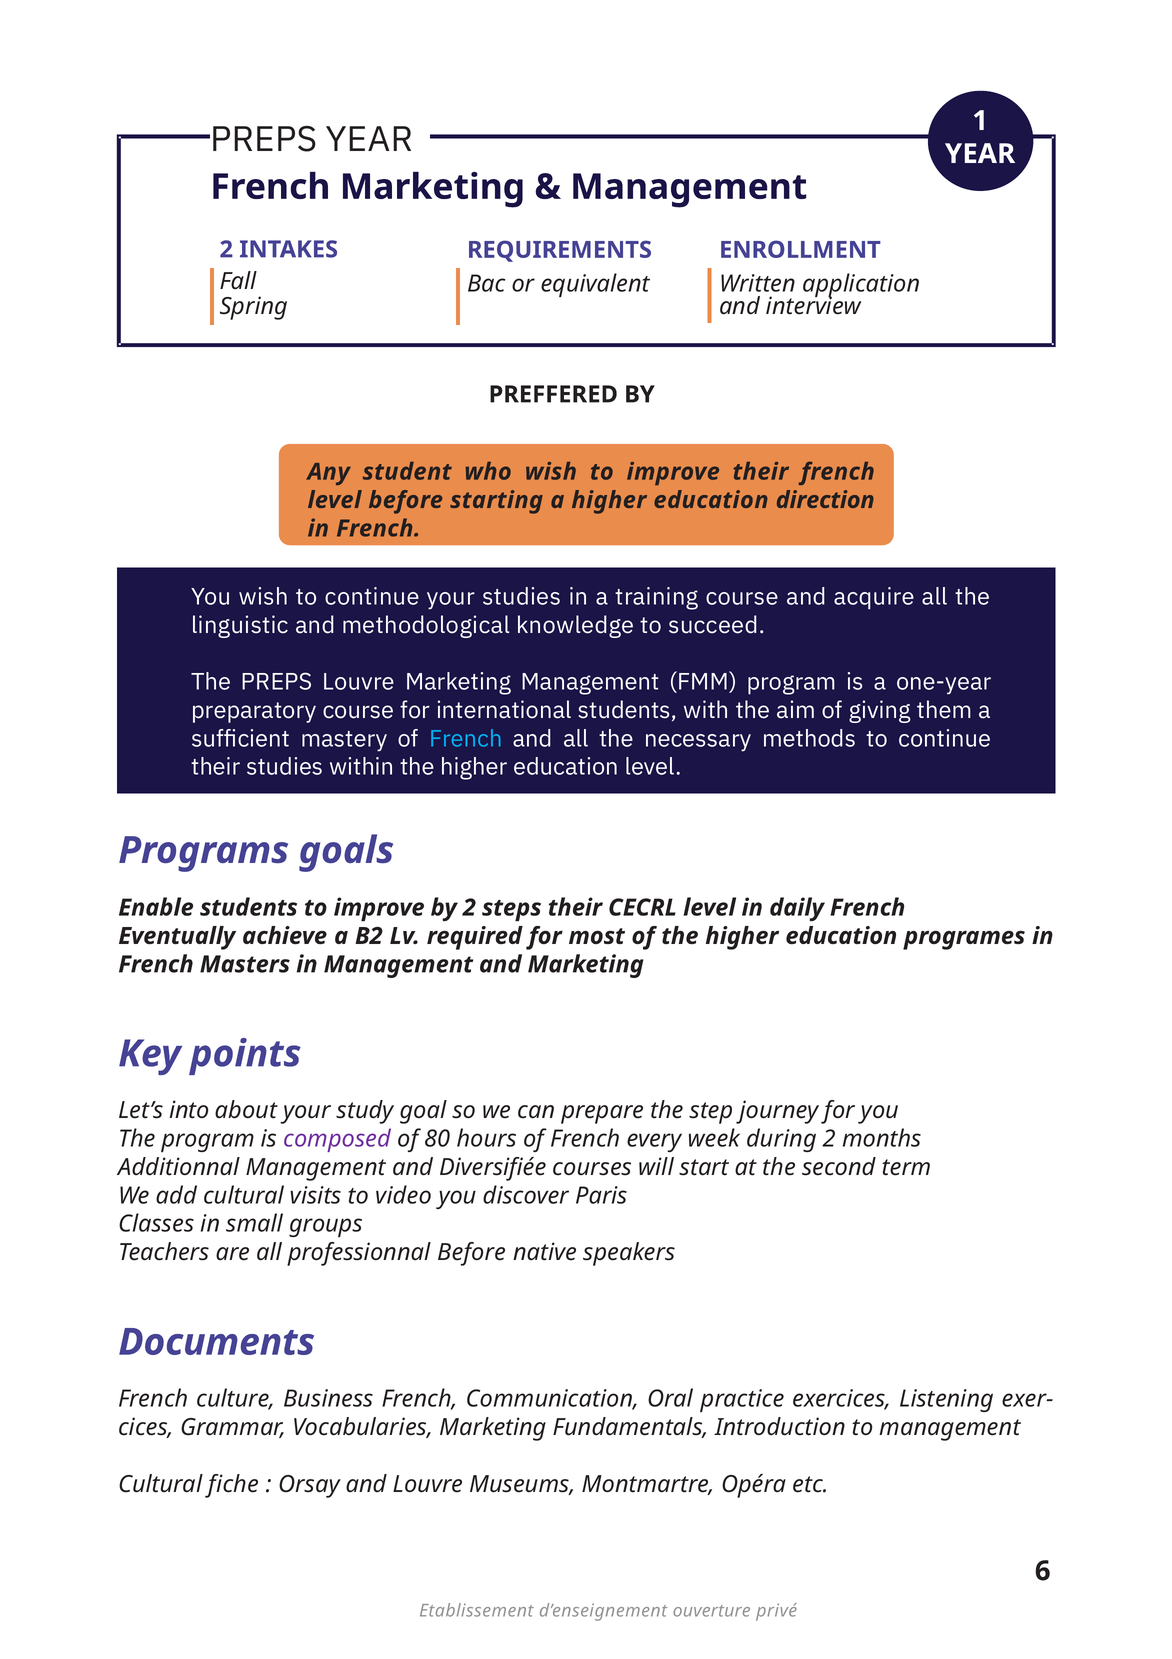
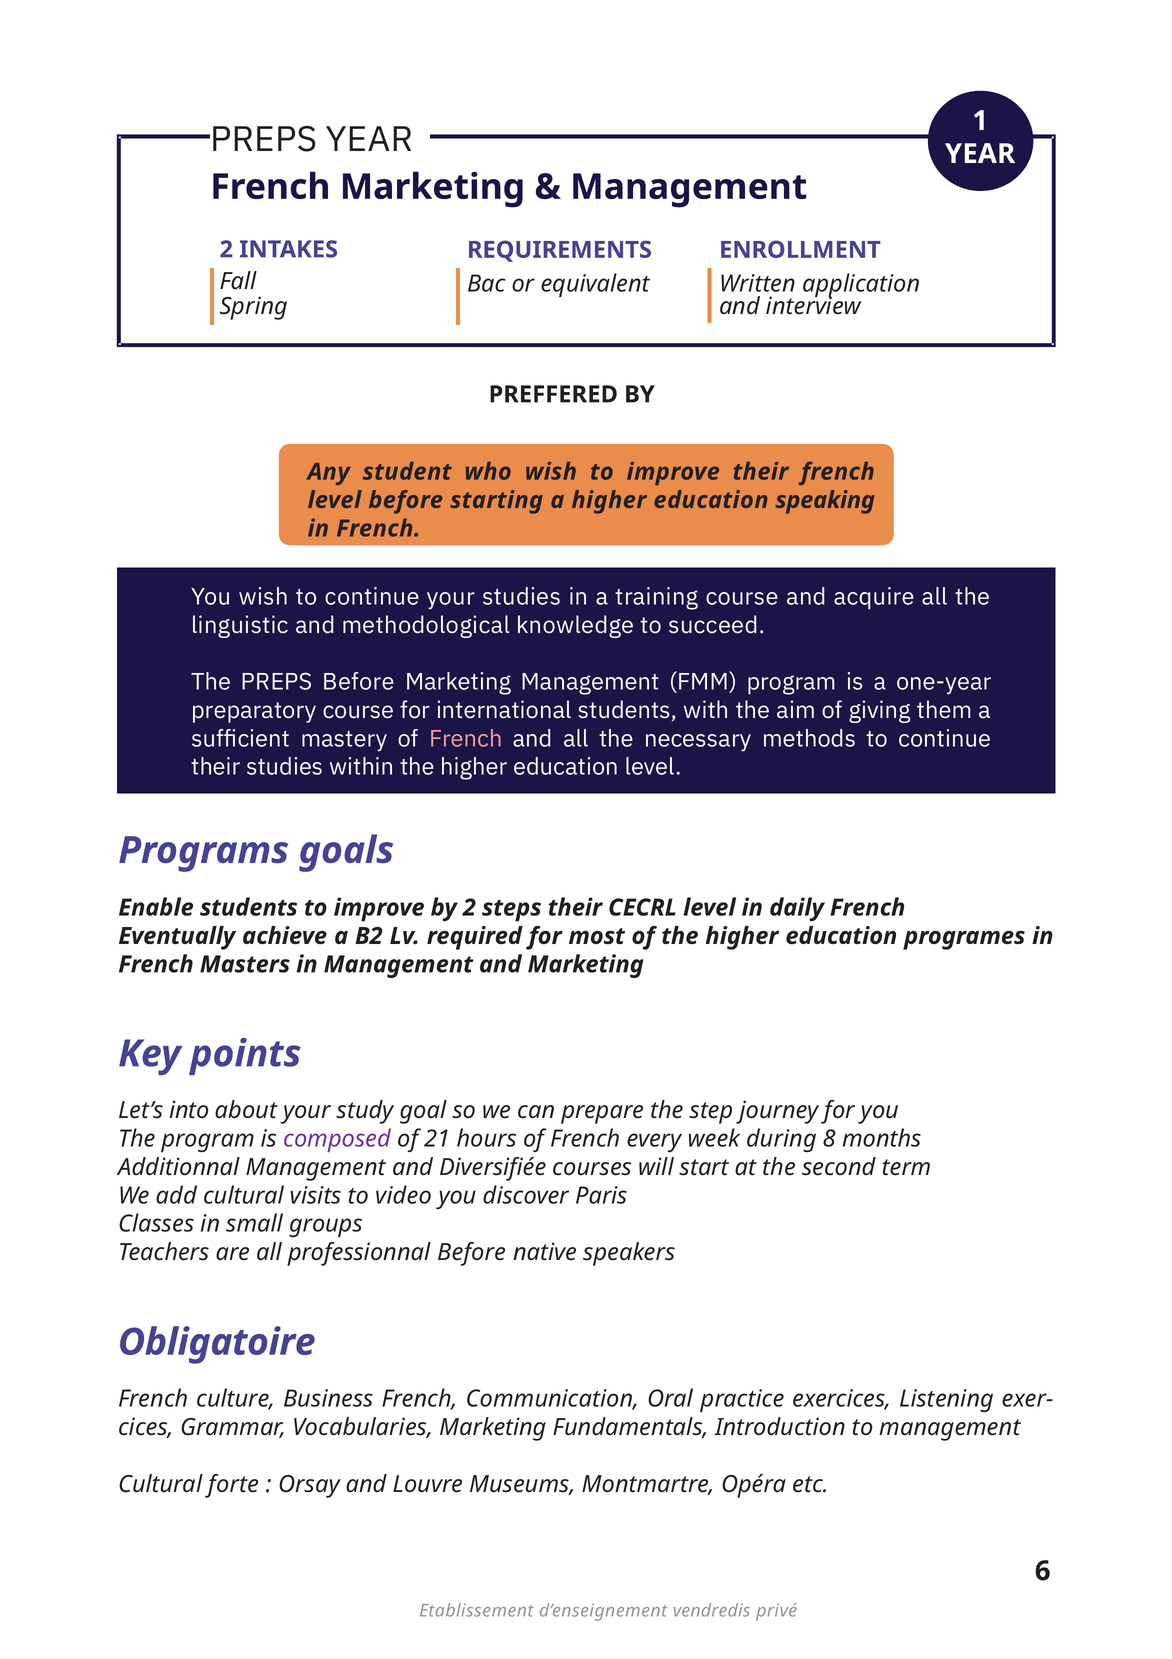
direction: direction -> speaking (825, 500)
PREPS Louvre: Louvre -> Before (359, 682)
French colour: light blue -> pink (466, 739)
80: 80 -> 21 (437, 1139)
during 2: 2 -> 8 (829, 1139)
Documents: Documents -> Obligatoire (217, 1342)
fiche: fiche -> forte (234, 1484)
ouverture: ouverture -> vendredis (712, 1611)
